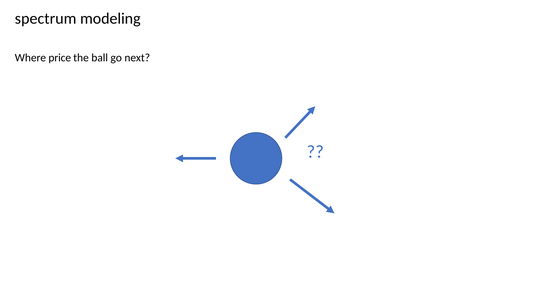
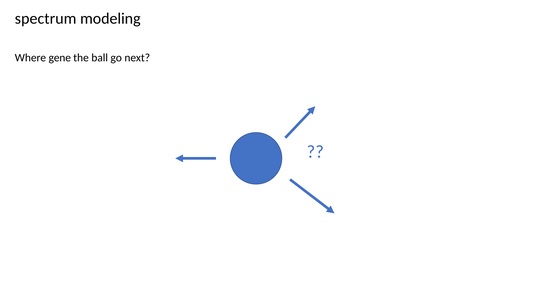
price: price -> gene (60, 58)
